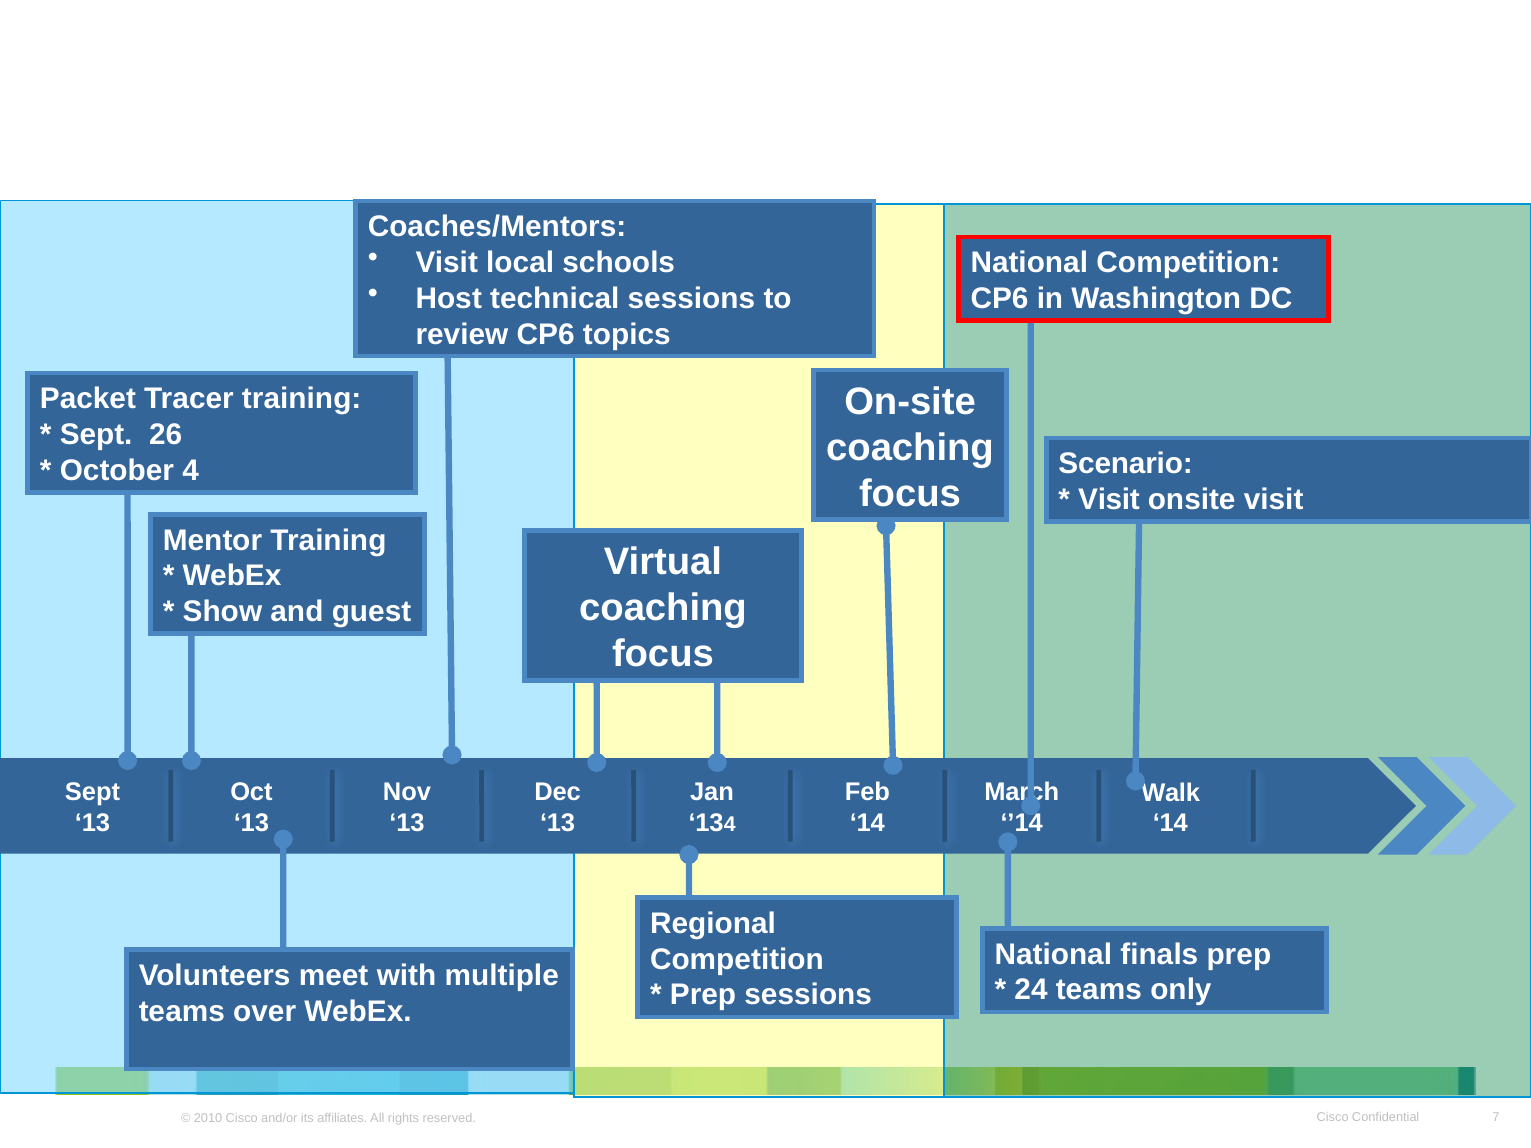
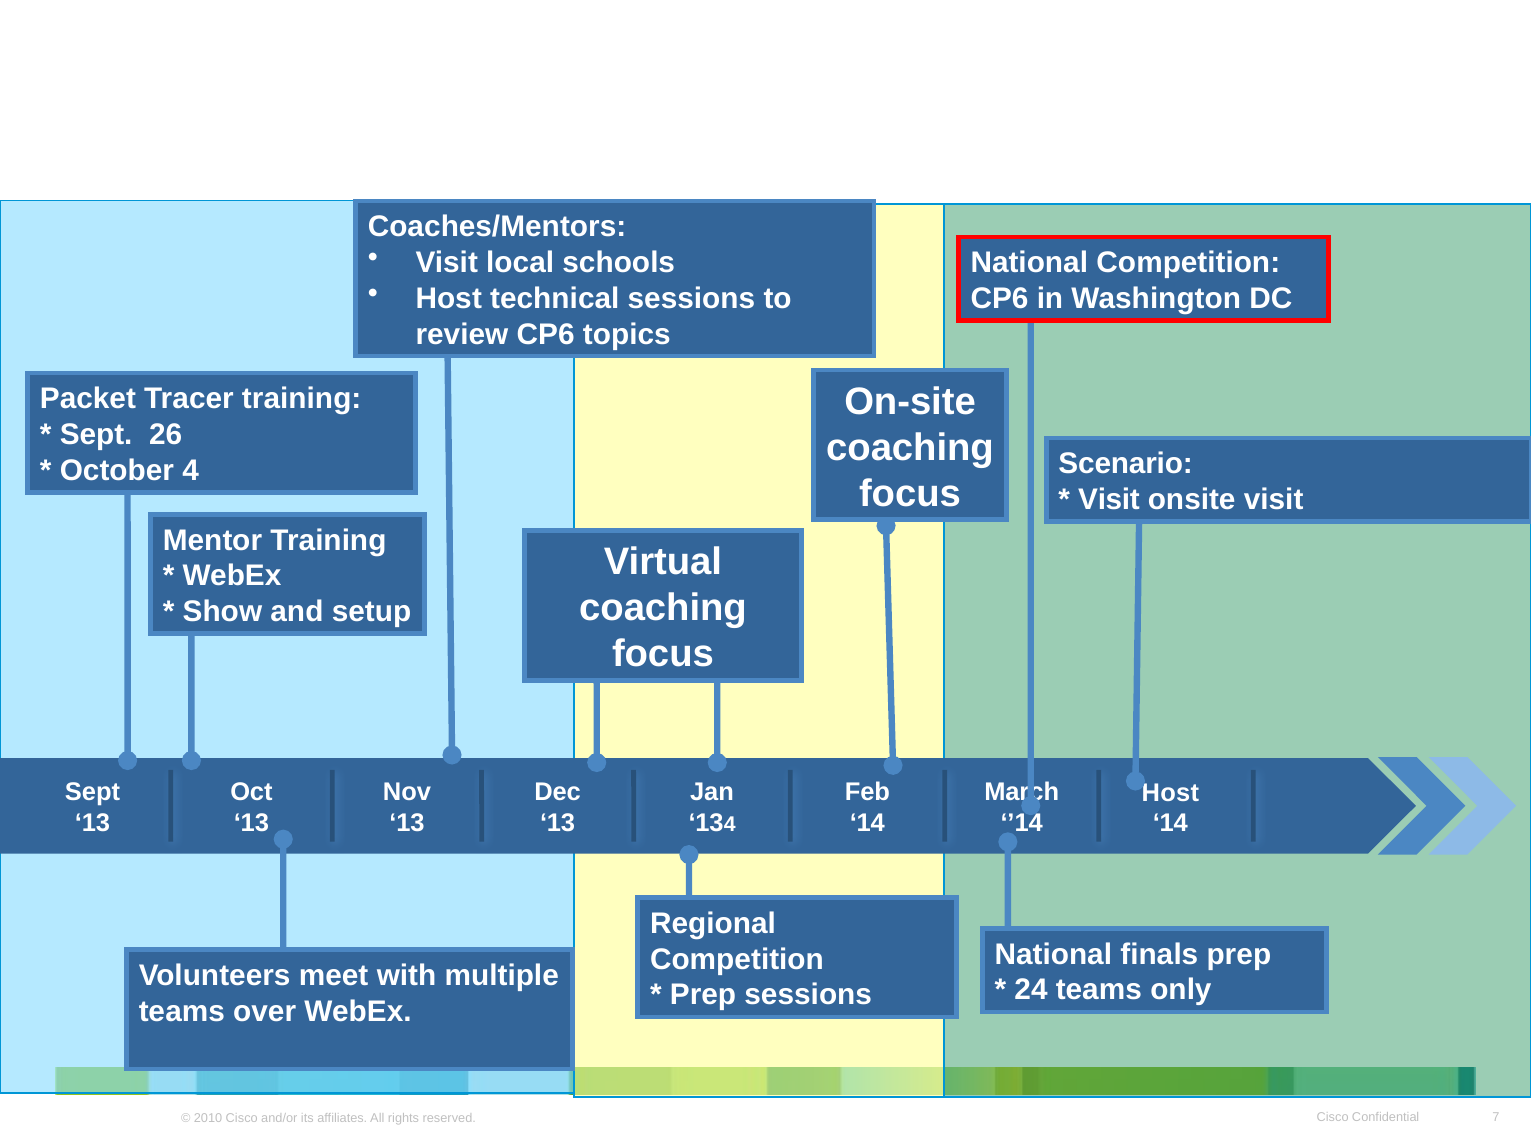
guest: guest -> setup (372, 612)
Walk: Walk -> Host (1170, 793)
